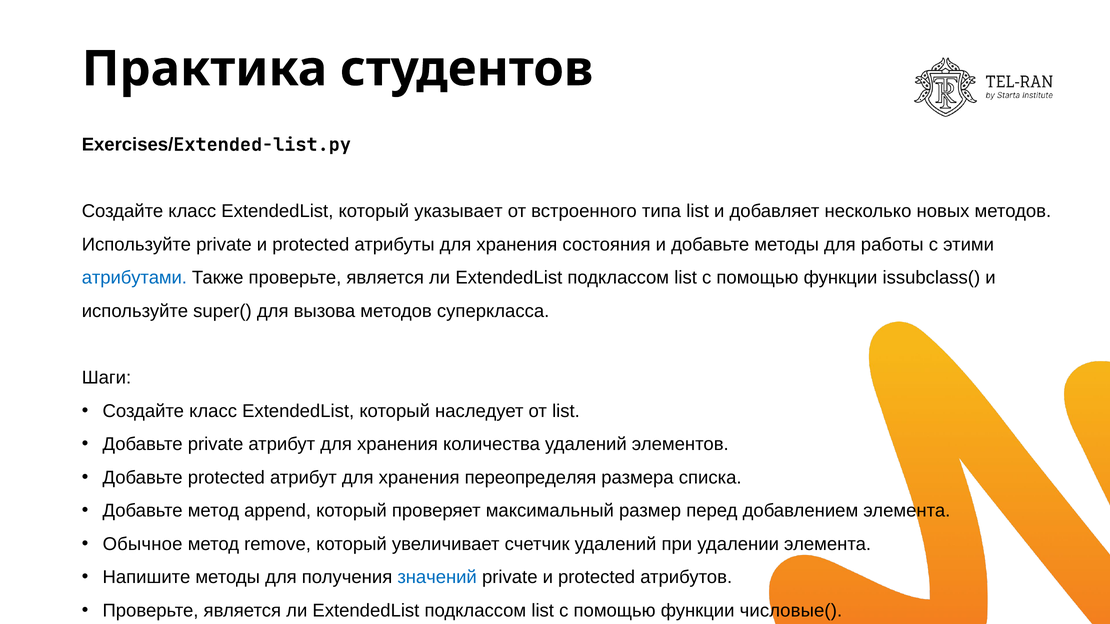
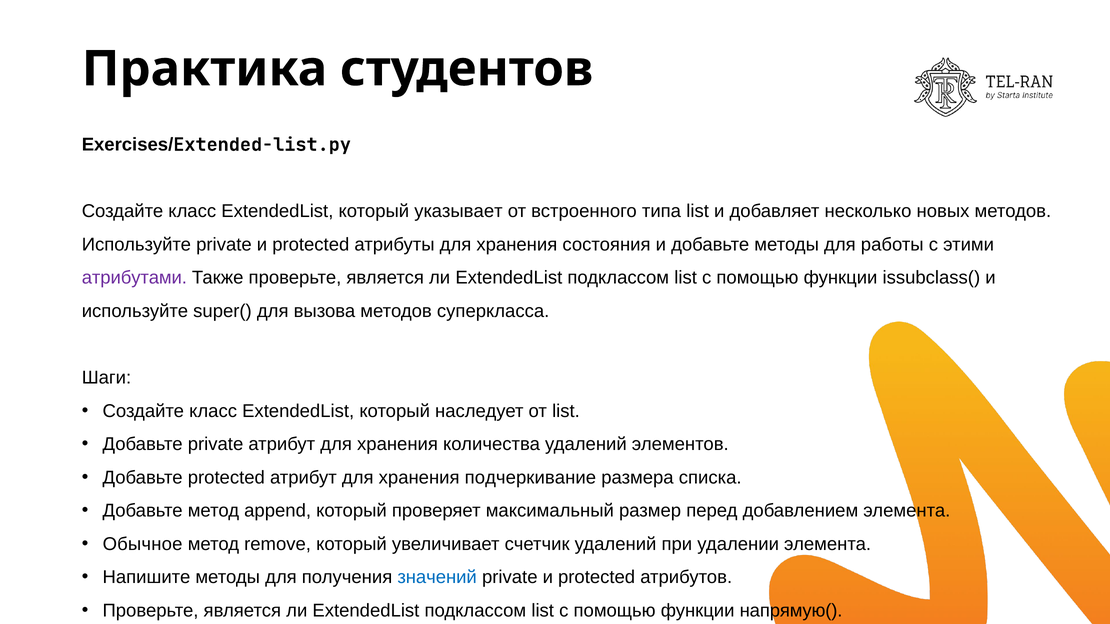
атрибутами colour: blue -> purple (134, 278)
переопределяя: переопределяя -> подчеркивание (530, 478)
числовые(: числовые( -> напрямую( (791, 611)
